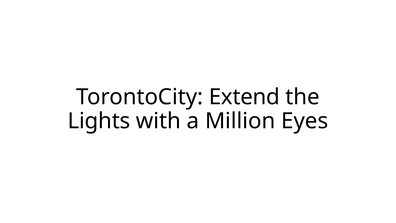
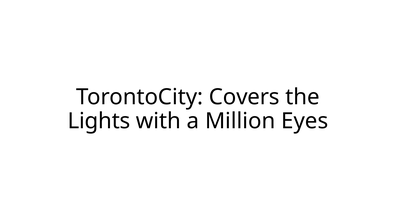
Extend: Extend -> Covers (244, 97)
